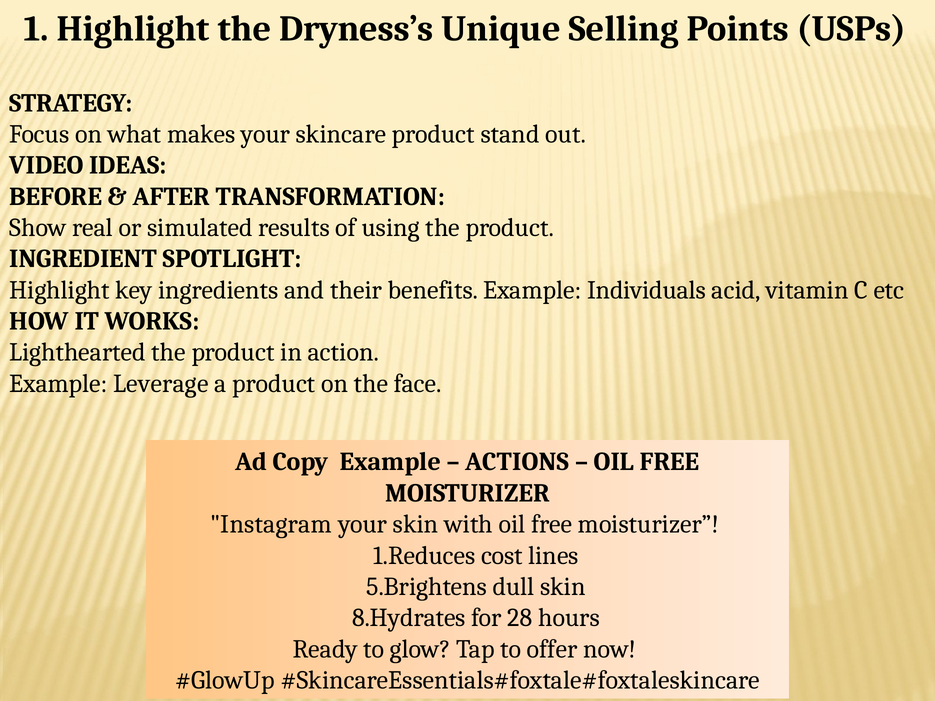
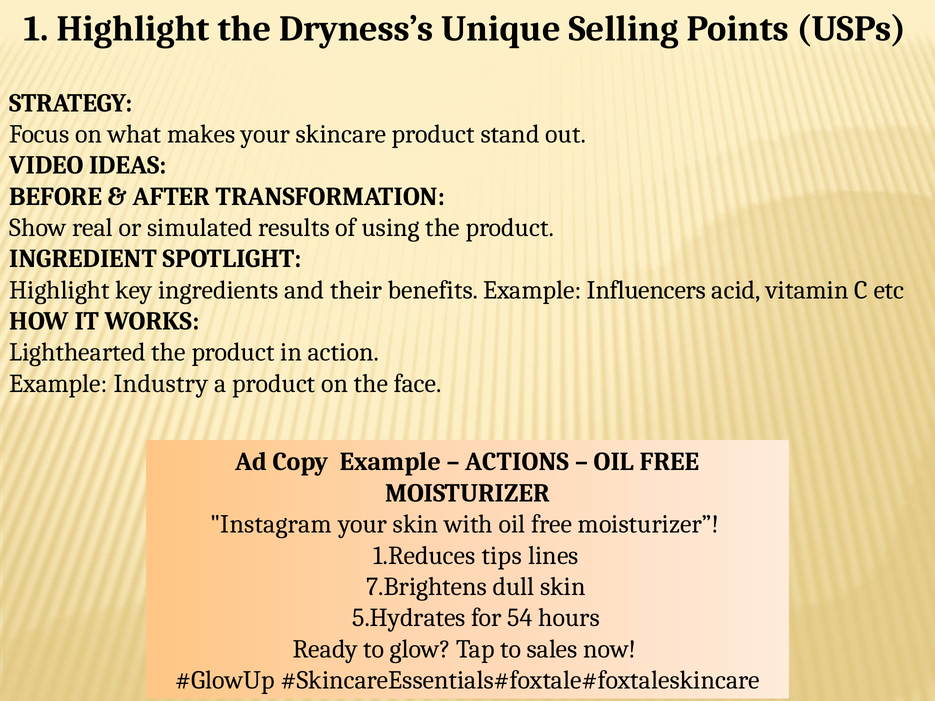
Individuals: Individuals -> Influencers (647, 290)
Leverage: Leverage -> Industry (161, 384)
cost: cost -> tips (502, 556)
5.Brightens: 5.Brightens -> 7.Brightens (427, 587)
8.Hydrates: 8.Hydrates -> 5.Hydrates (409, 618)
28: 28 -> 54 (520, 618)
offer: offer -> sales (552, 649)
